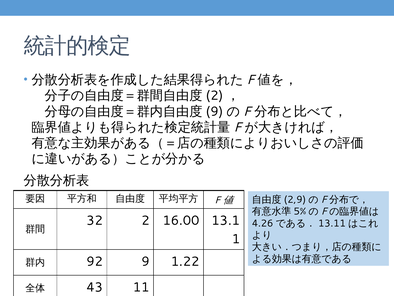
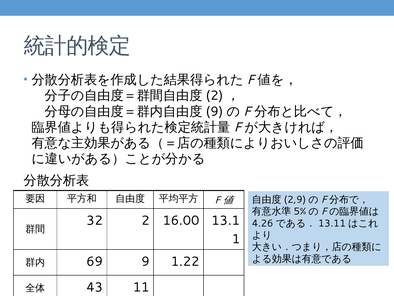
92: 92 -> 69 (95, 261)
